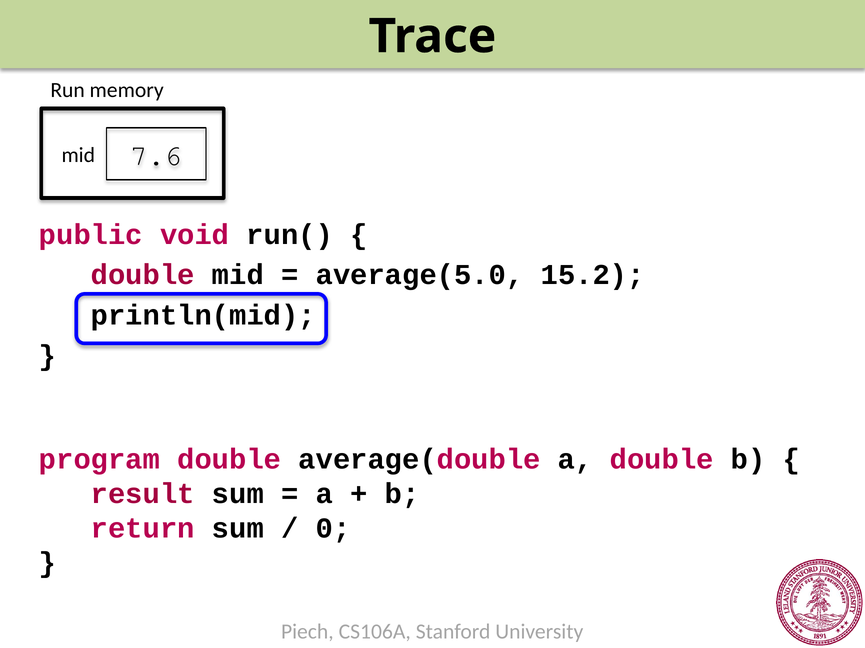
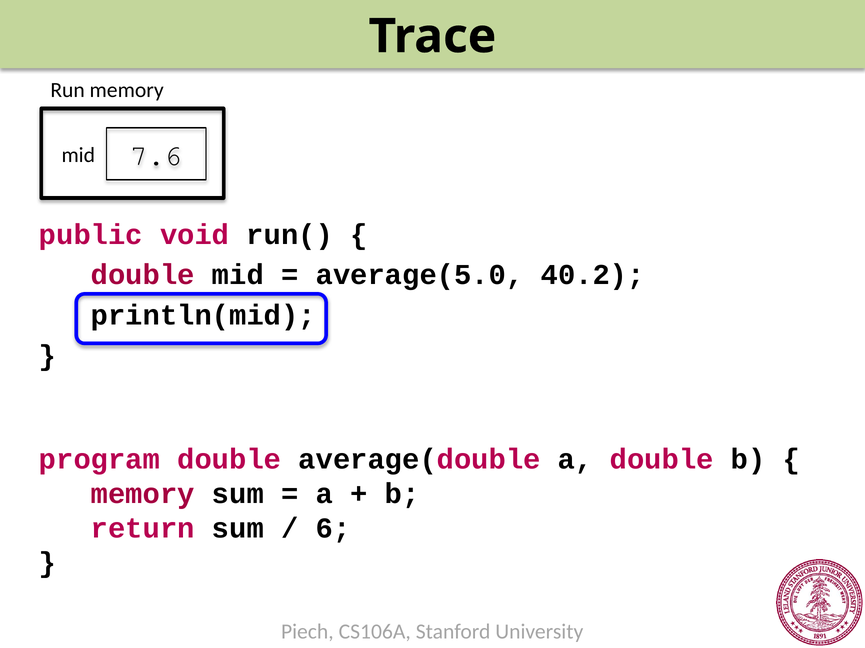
15.2: 15.2 -> 40.2 (593, 275)
result: result -> memory (143, 494)
0: 0 -> 6 (333, 529)
